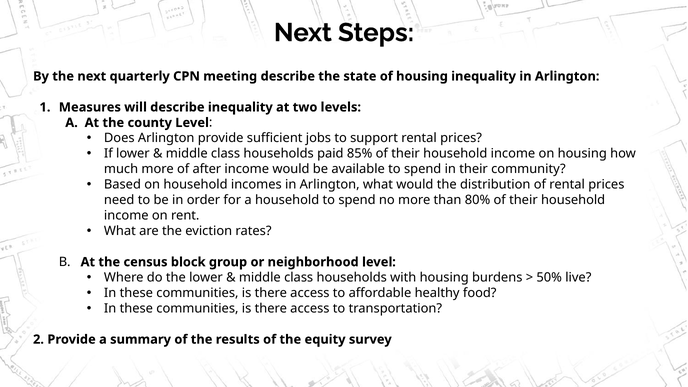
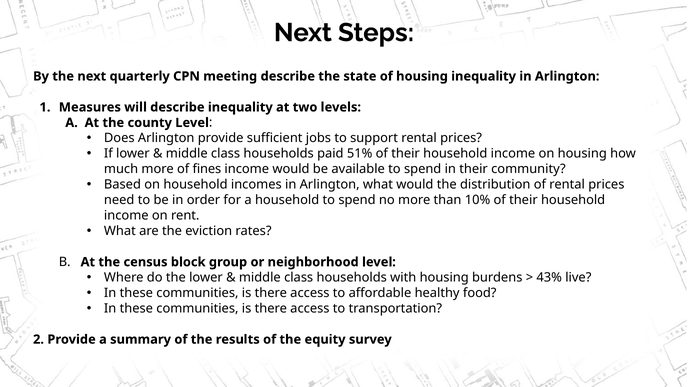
85%: 85% -> 51% (360, 154)
after: after -> fines (207, 169)
80%: 80% -> 10% (478, 200)
50%: 50% -> 43% (549, 278)
